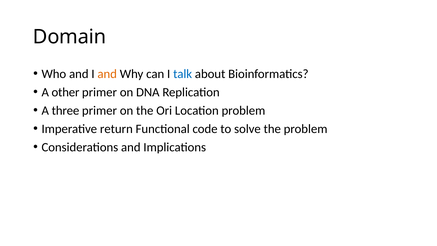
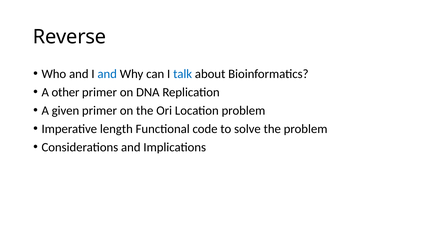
Domain: Domain -> Reverse (70, 37)
and colour: orange -> blue (107, 74)
three: three -> given (65, 111)
return: return -> length (116, 129)
